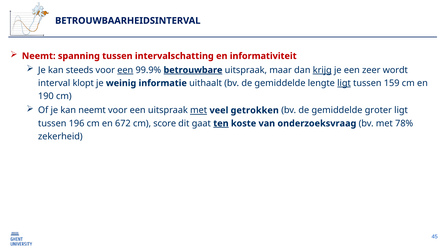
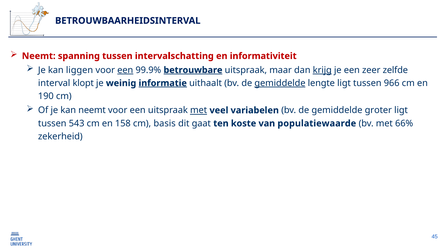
steeds: steeds -> liggen (80, 70)
wordt: wordt -> zelfde (395, 70)
informatie underline: none -> present (163, 83)
gemiddelde underline: none -> present (280, 83)
ligt underline: present -> none (344, 83)
159: 159 -> 966 (392, 83)
getrokken: getrokken -> variabelen (255, 110)
196: 196 -> 543 (77, 123)
672: 672 -> 158 (123, 123)
score: score -> basis (165, 123)
ten underline: present -> none (221, 123)
onderzoeksvraag: onderzoeksvraag -> populatiewaarde (317, 123)
78%: 78% -> 66% (404, 123)
